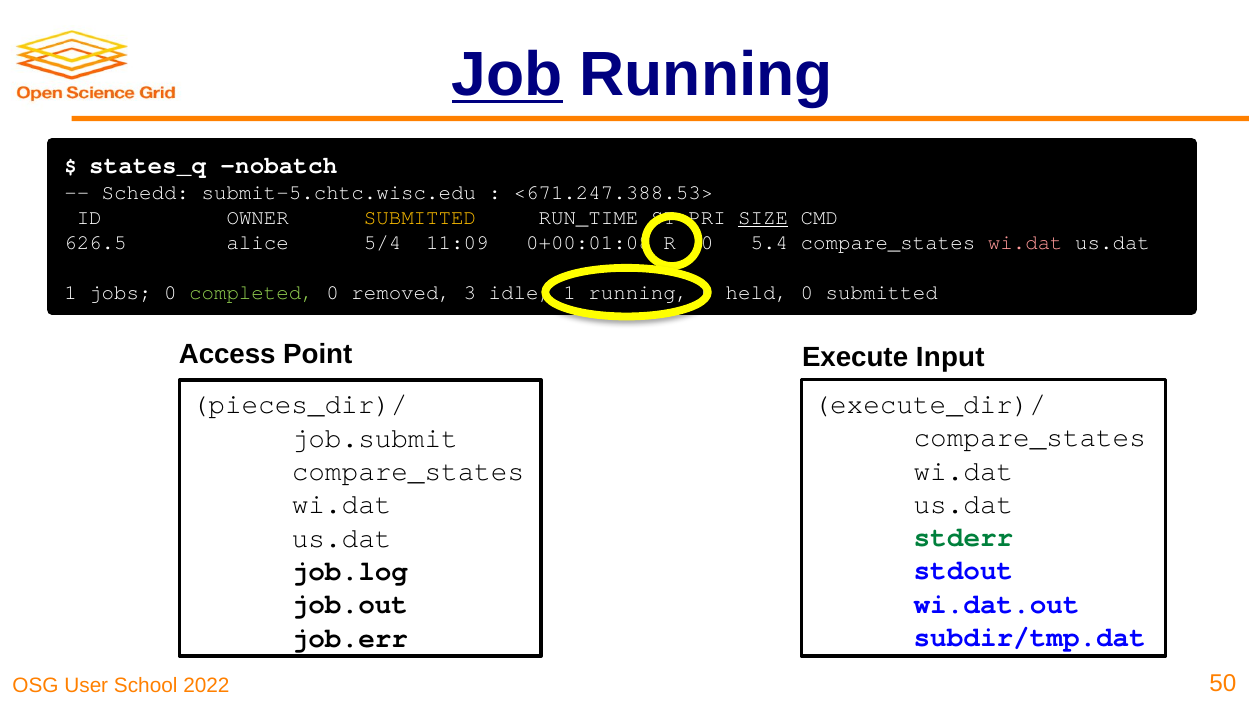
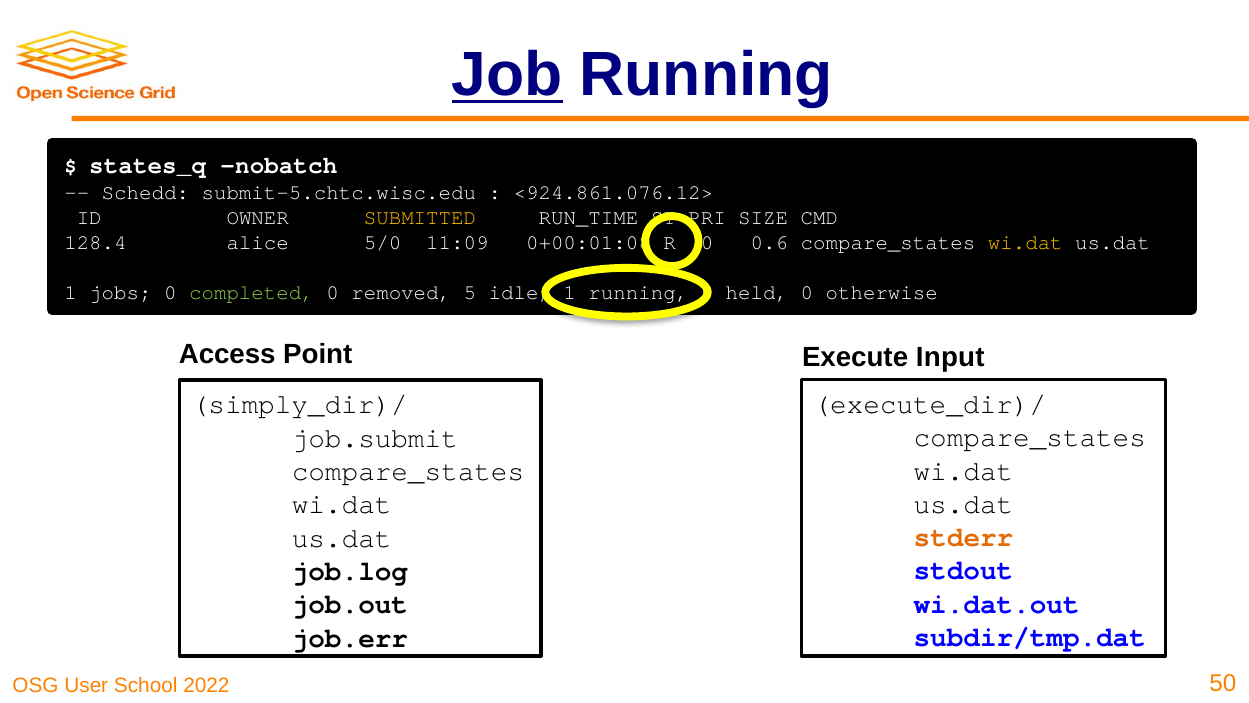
<671.247.388.53>: <671.247.388.53> -> <924.861.076.12> (613, 192)
SIZE underline: present -> none (763, 217)
626.5: 626.5 -> 128.4 (95, 242)
5/4: 5/4 -> 5/0 (383, 242)
5.4: 5.4 -> 0.6 (769, 242)
wi.dat colour: pink -> yellow (1025, 242)
3: 3 -> 5 (470, 292)
0 submitted: submitted -> otherwise (882, 292)
pieces_dir)/: pieces_dir)/ -> simply_dir)/ (300, 405)
stderr colour: green -> orange (964, 537)
